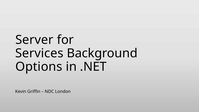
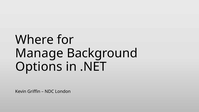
Server: Server -> Where (34, 40)
Services: Services -> Manage (39, 53)
